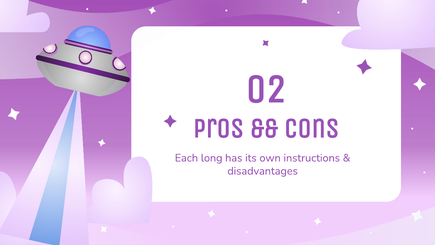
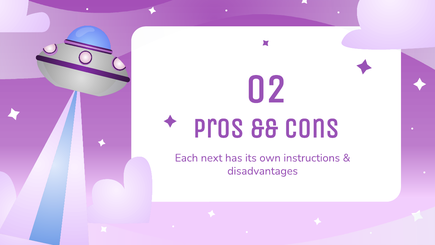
long: long -> next (212, 158)
